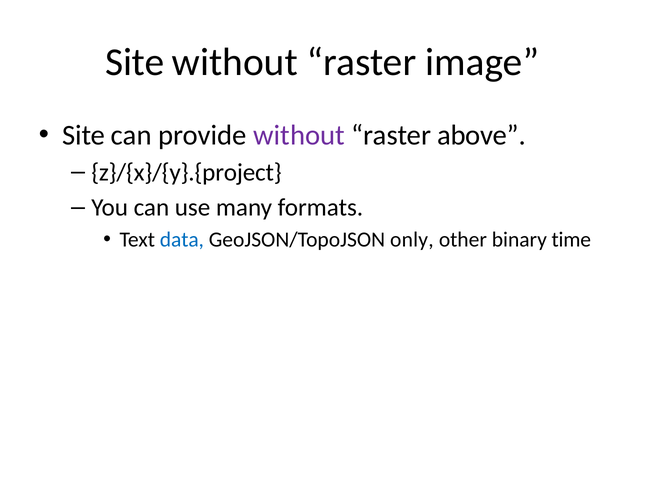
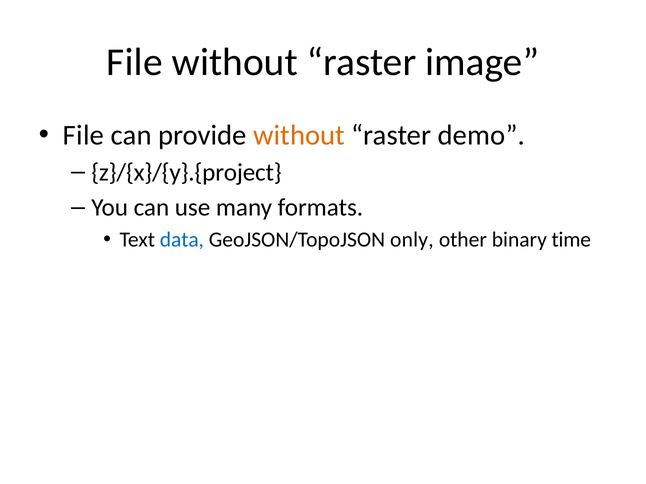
Site: Site -> File (134, 63)
Site: Site -> File (84, 136)
without colour: purple -> orange (299, 136)
above: above -> demo (481, 136)
